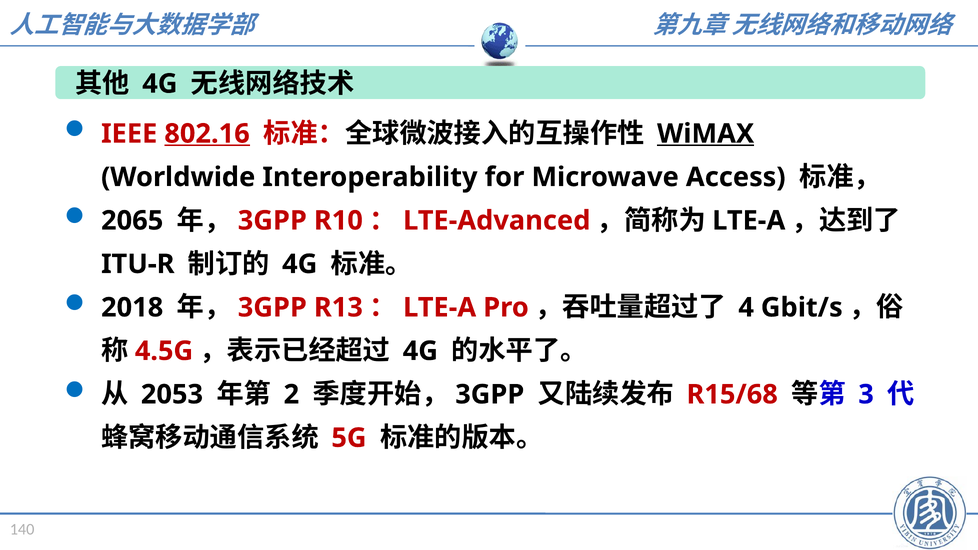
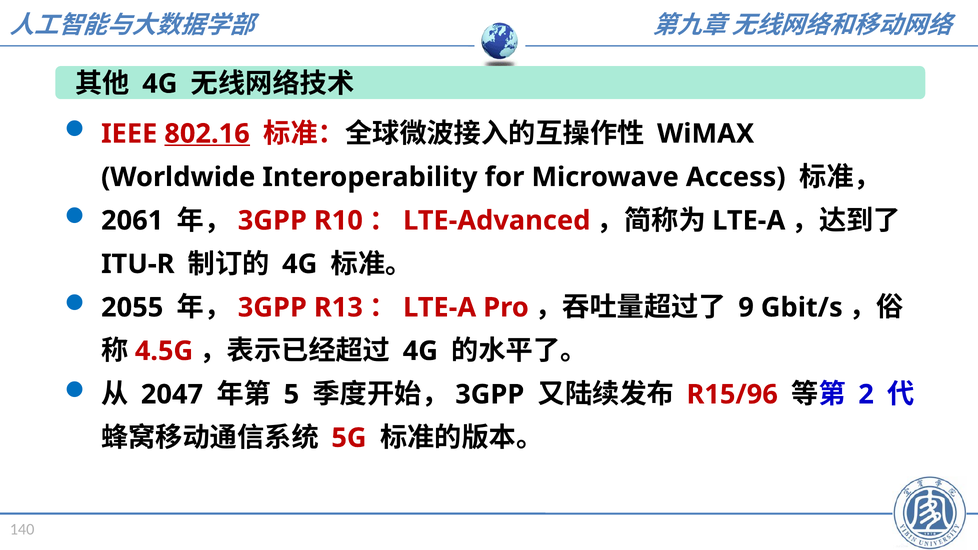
WiMAX underline: present -> none (706, 134)
2065: 2065 -> 2061 (132, 221)
2018: 2018 -> 2055 (132, 308)
4: 4 -> 9 (746, 308)
2053: 2053 -> 2047 (172, 395)
2: 2 -> 5 (291, 395)
R15/68: R15/68 -> R15/96 (732, 395)
3: 3 -> 2 (866, 395)
